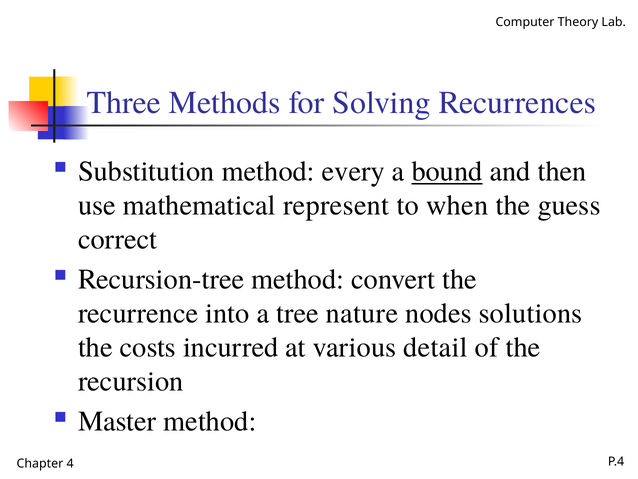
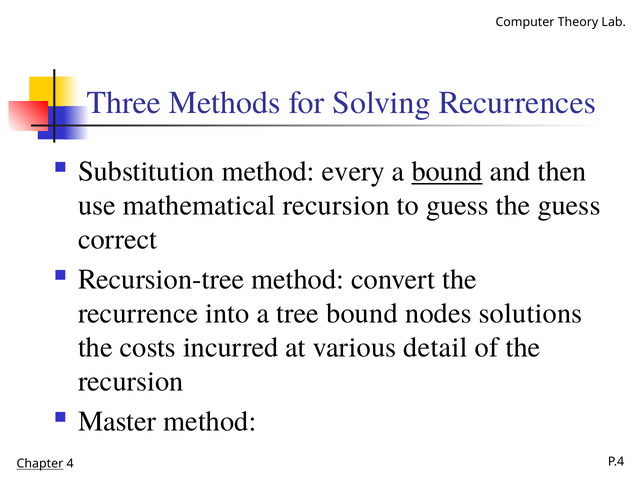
mathematical represent: represent -> recursion (336, 205)
to when: when -> guess (457, 205)
tree nature: nature -> bound (362, 313)
Chapter underline: none -> present (40, 463)
